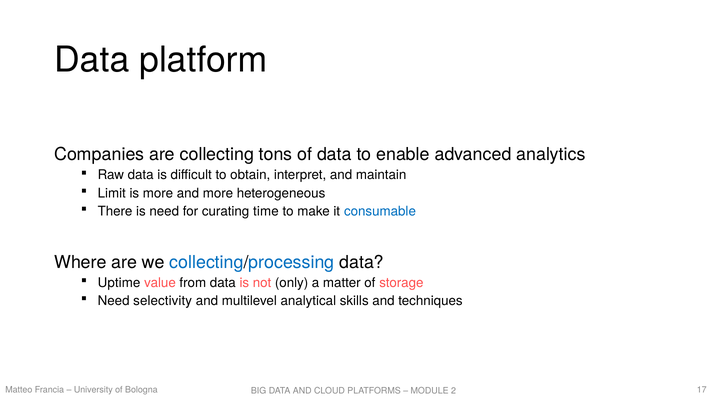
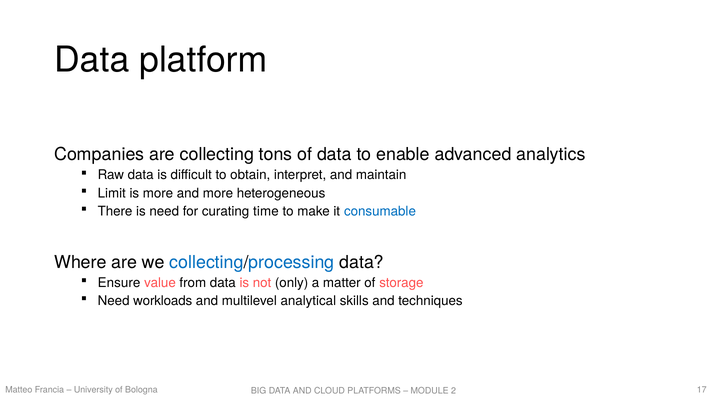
Uptime: Uptime -> Ensure (119, 283)
selectivity: selectivity -> workloads (163, 301)
